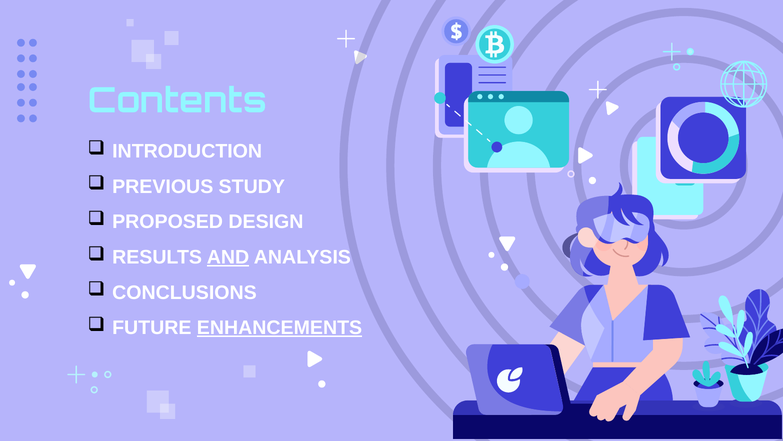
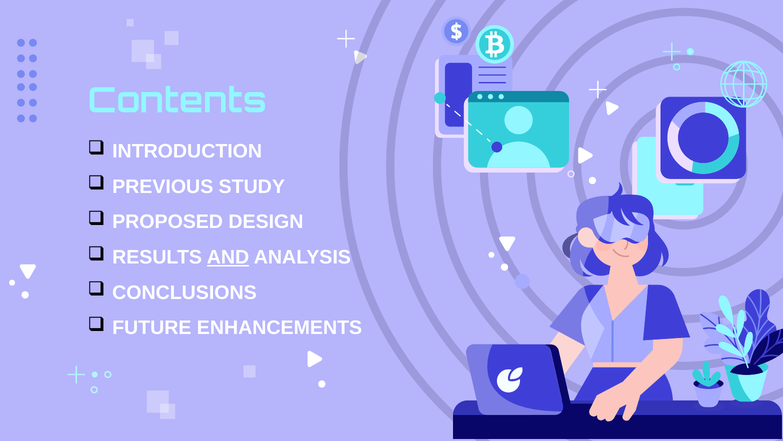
ENHANCEMENTS underline: present -> none (279, 327)
